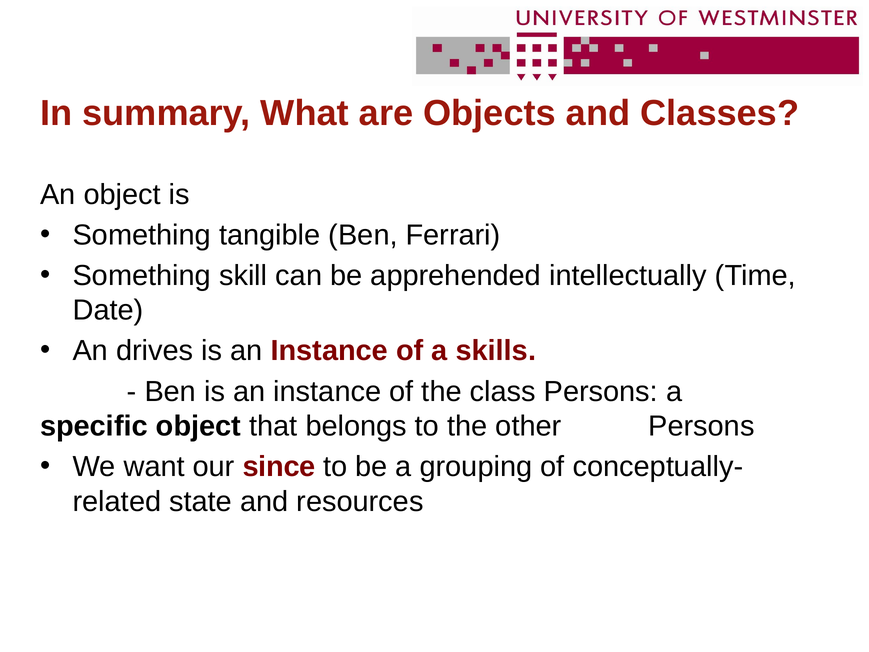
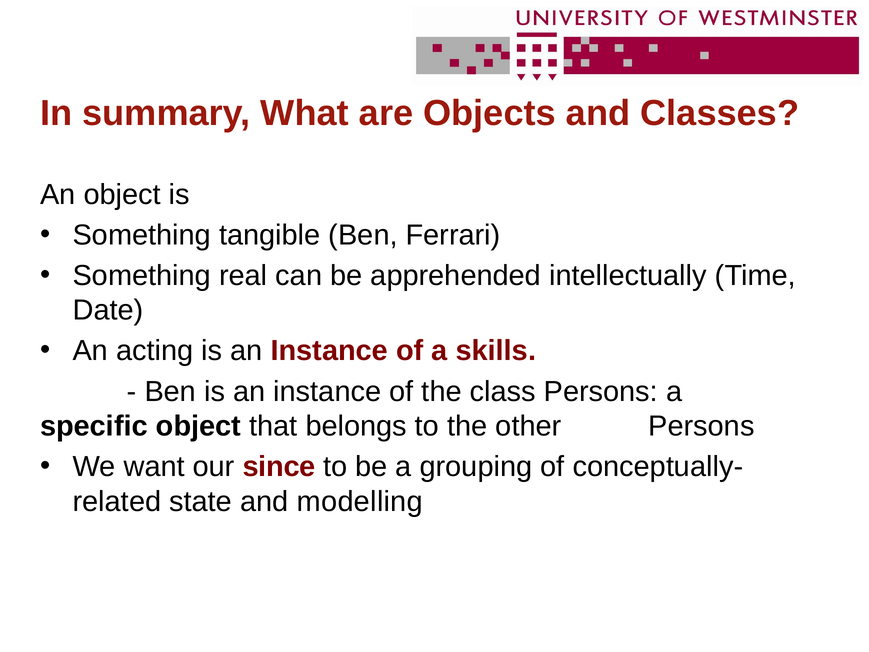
skill: skill -> real (243, 275)
drives: drives -> acting (155, 351)
resources: resources -> modelling (360, 501)
